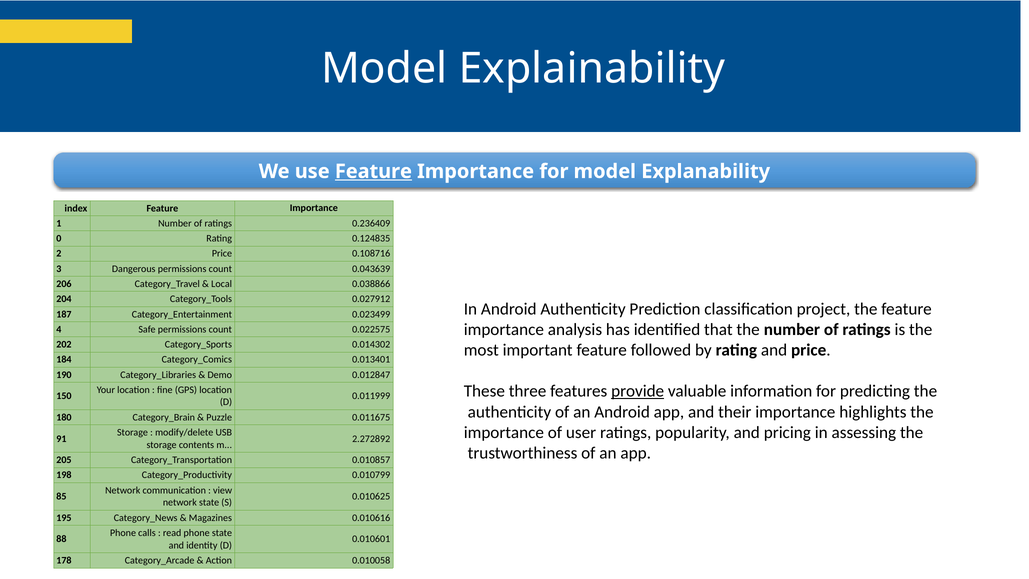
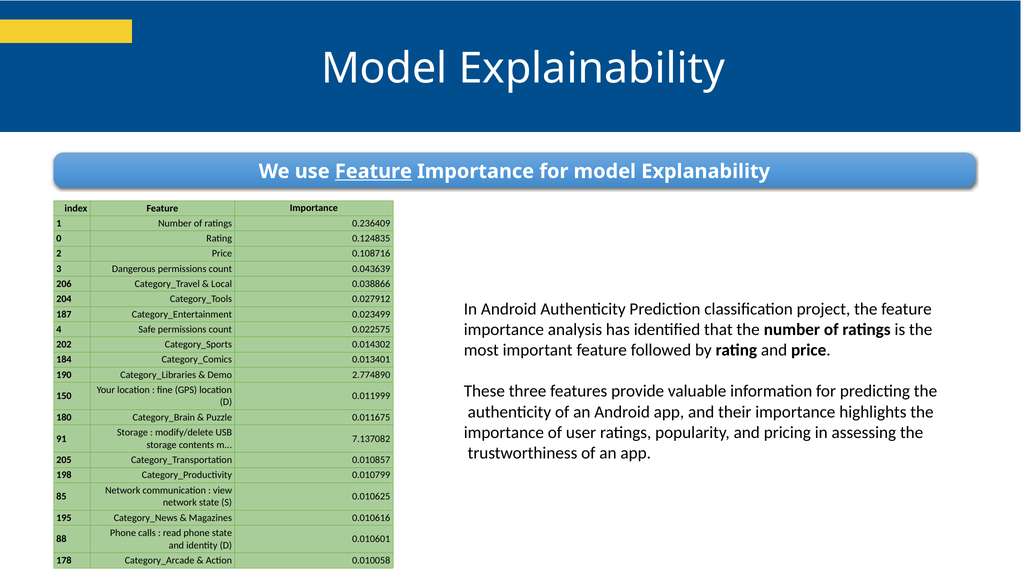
0.012847: 0.012847 -> 2.774890 (371, 375)
provide underline: present -> none (638, 391)
2.272892: 2.272892 -> 7.137082 (371, 439)
